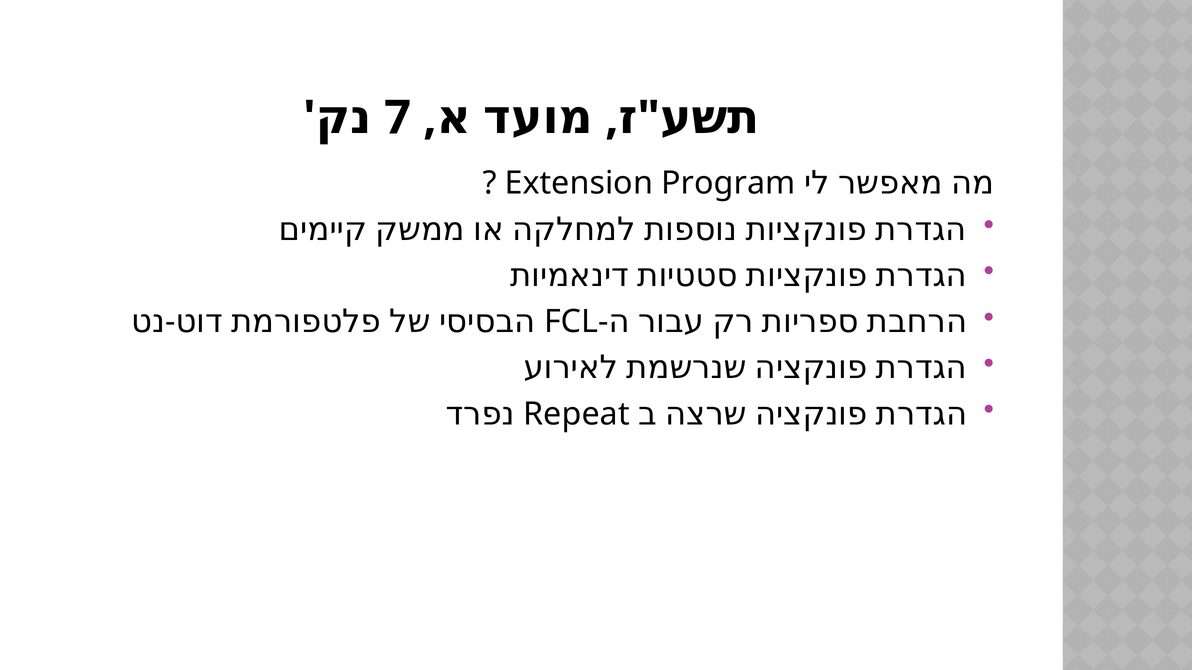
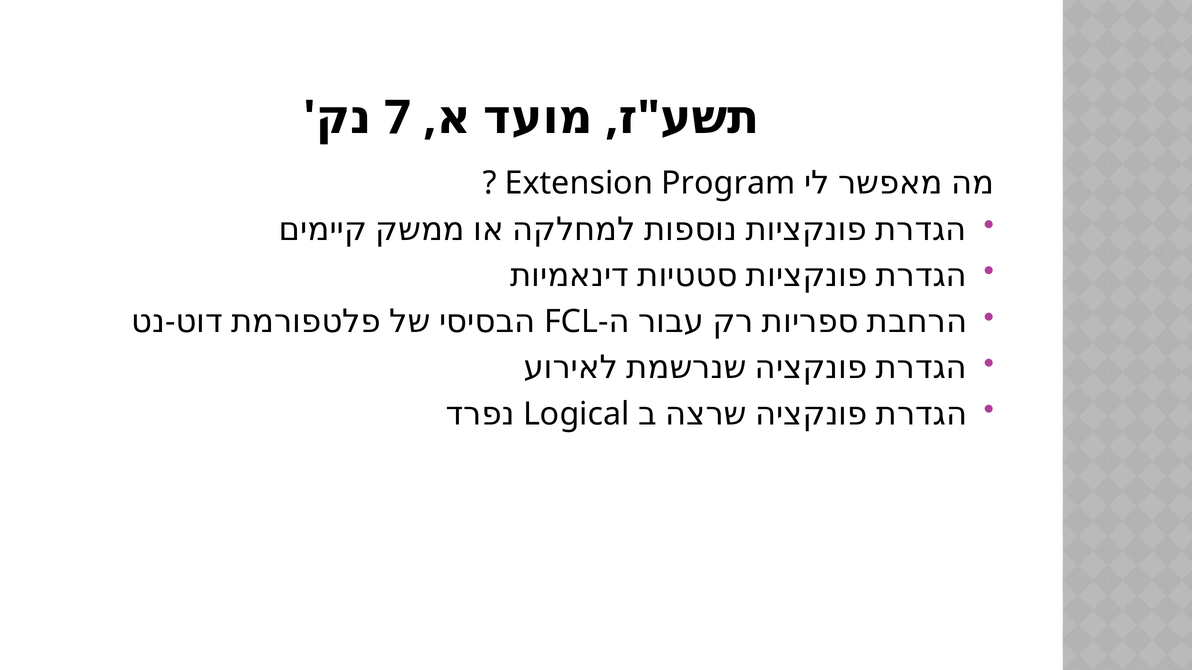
Repeat: Repeat -> Logical (576, 414)
